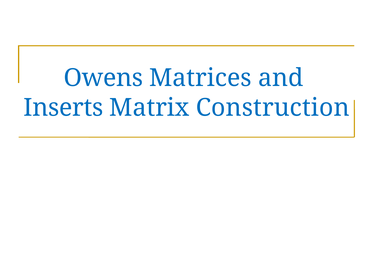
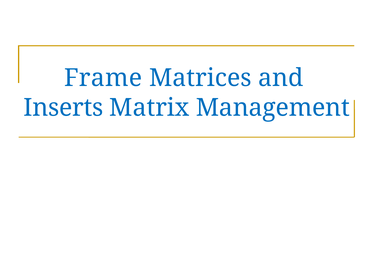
Owens: Owens -> Frame (103, 78)
Construction: Construction -> Management (273, 108)
